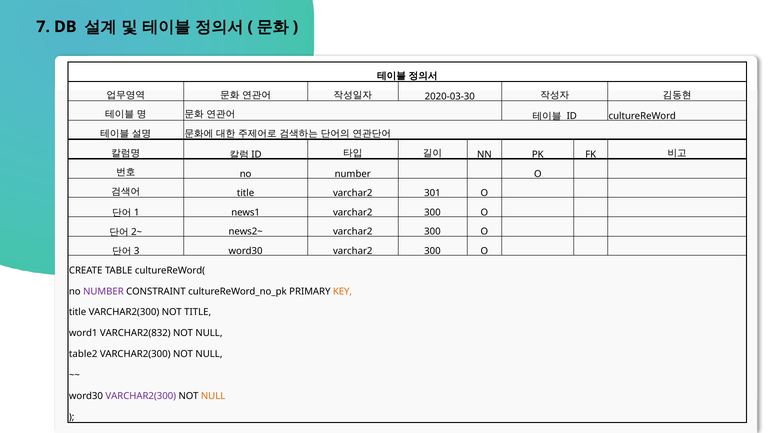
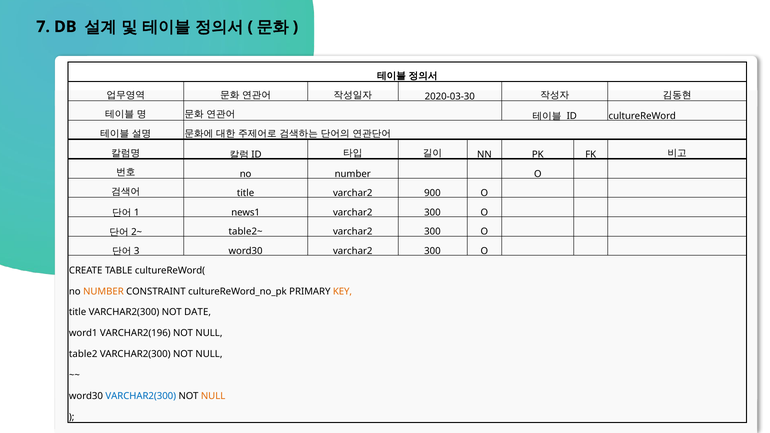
301: 301 -> 900 (432, 193)
news2~: news2~ -> table2~ (246, 232)
NUMBER colour: purple -> orange (103, 291)
NOT TITLE: TITLE -> DATE (198, 312)
VARCHAR2(832: VARCHAR2(832 -> VARCHAR2(196 (135, 333)
VARCHAR2(300 colour: purple -> blue (141, 396)
